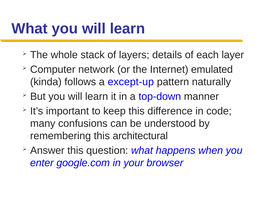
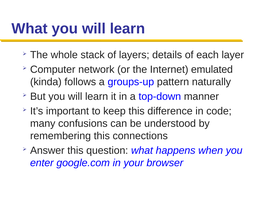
except-up: except-up -> groups-up (131, 82)
architectural: architectural -> connections (140, 136)
